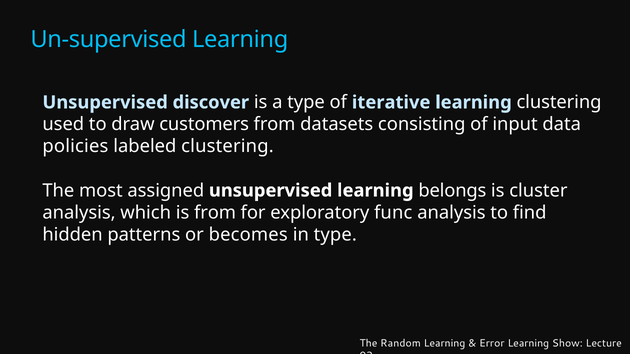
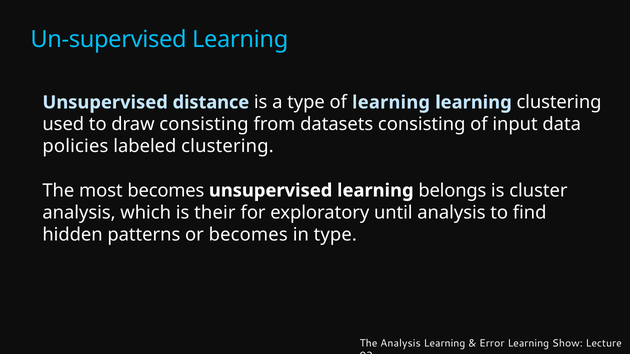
discover: discover -> distance (211, 102)
of iterative: iterative -> learning (391, 102)
draw customers: customers -> consisting (204, 125)
most assigned: assigned -> becomes (166, 191)
is from: from -> their (215, 213)
func: func -> until (393, 213)
The Random: Random -> Analysis (401, 344)
